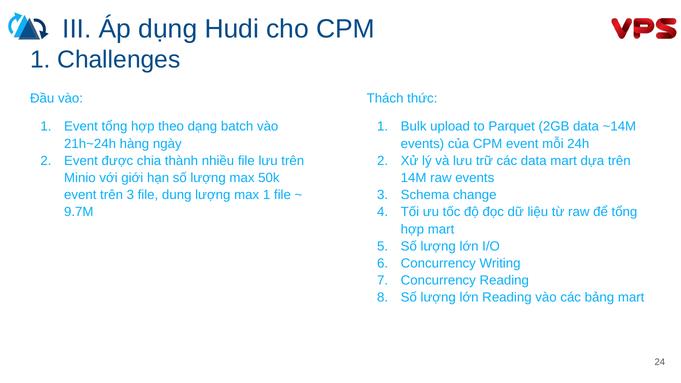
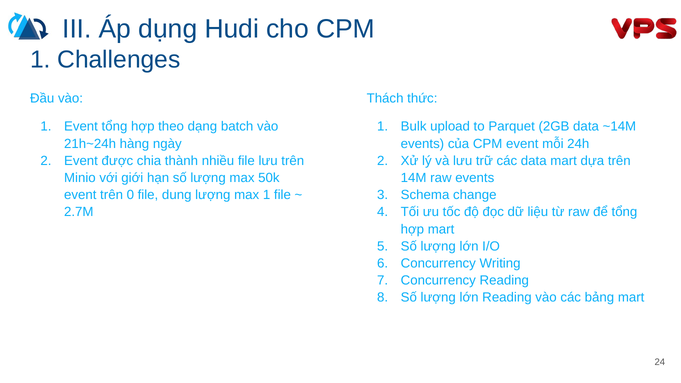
trên 3: 3 -> 0 (130, 195)
9.7M: 9.7M -> 2.7M (79, 212)
